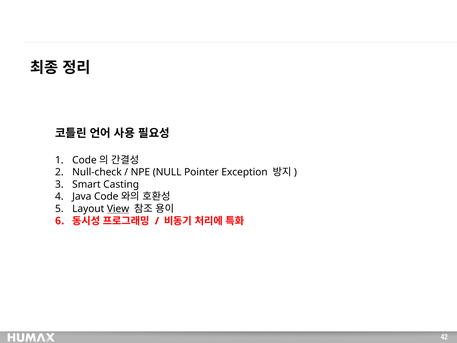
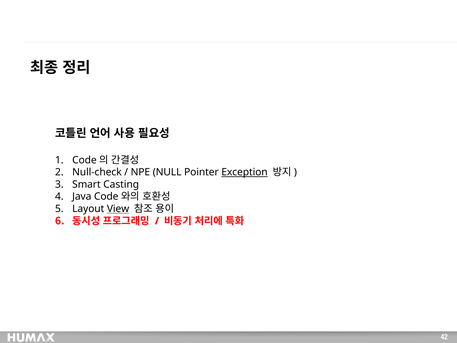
Exception underline: none -> present (245, 172)
